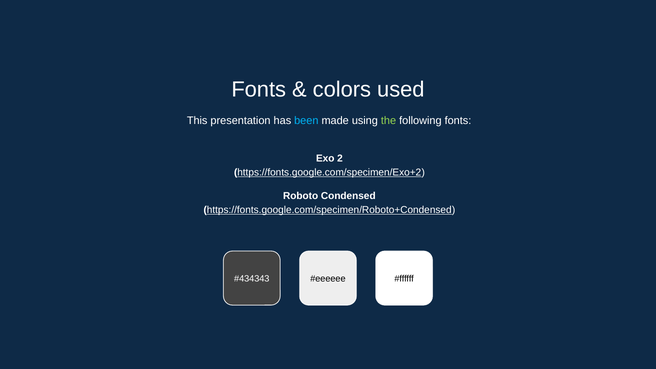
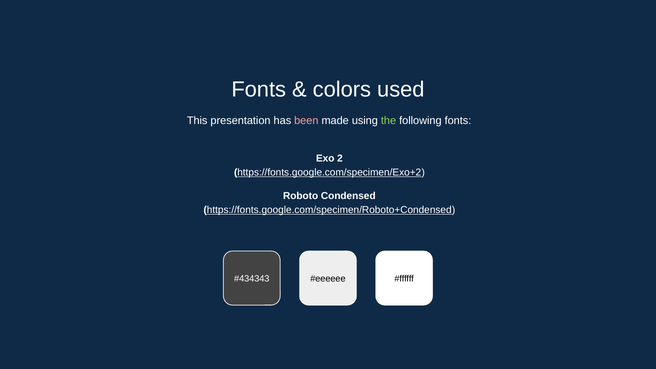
been colour: light blue -> pink (306, 120)
